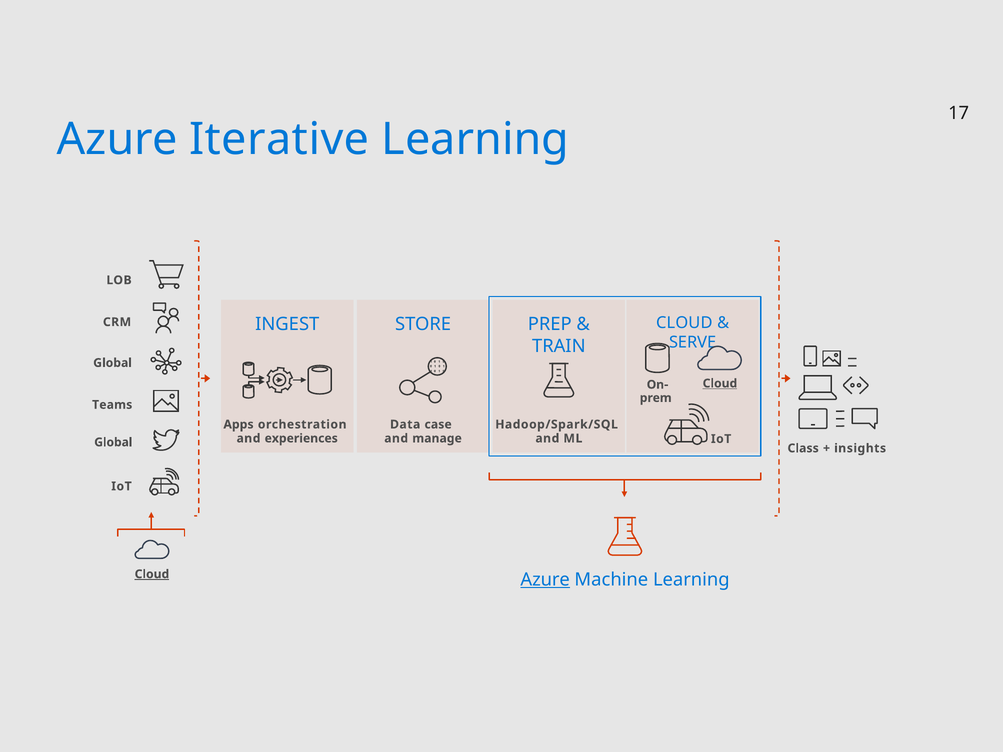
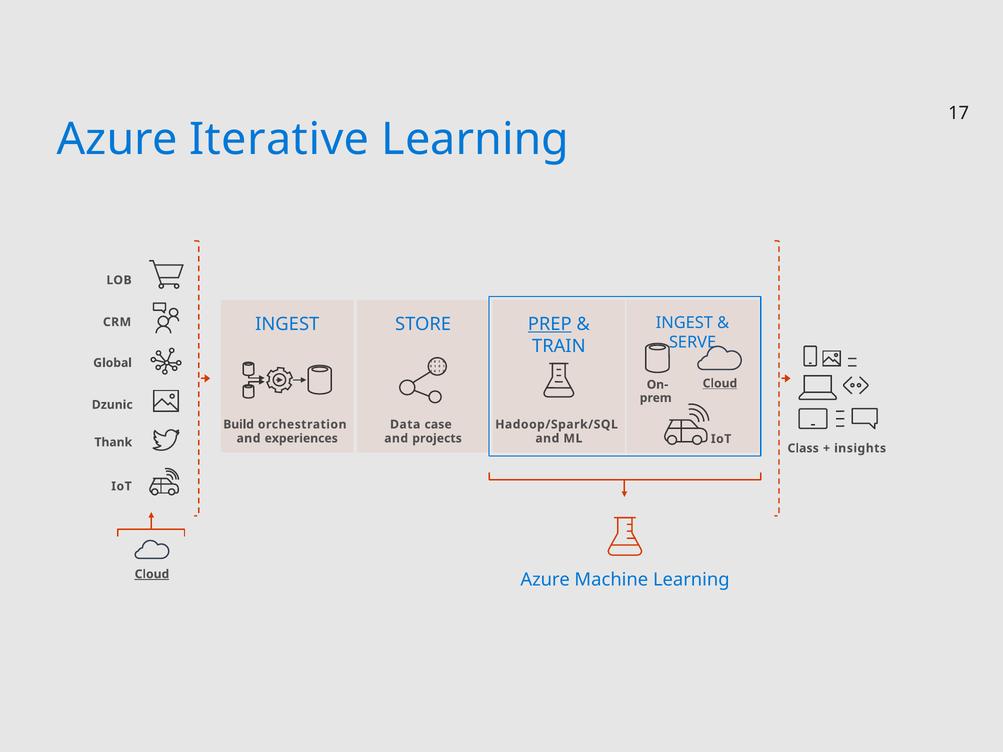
CLOUD: CLOUD -> INGEST (684, 323)
PREP underline: none -> present (550, 324)
Teams: Teams -> Dzunic (112, 405)
Apps: Apps -> Build (239, 425)
manage: manage -> projects (437, 439)
Global: Global -> Thank (113, 442)
Azure underline: present -> none (545, 580)
